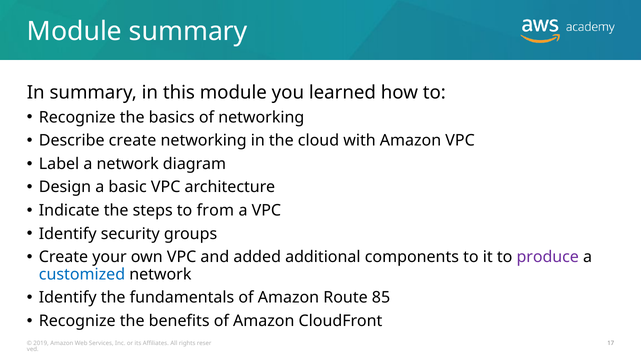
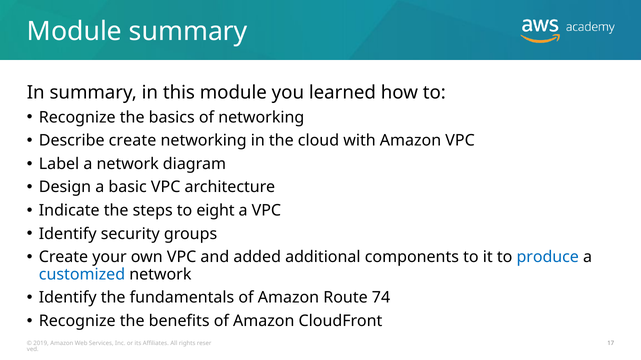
from: from -> eight (216, 211)
produce colour: purple -> blue (548, 257)
85: 85 -> 74 (381, 298)
